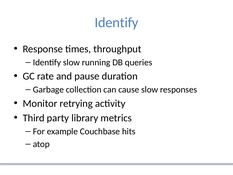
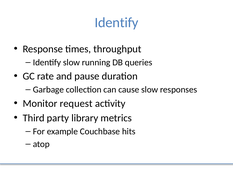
retrying: retrying -> request (76, 103)
